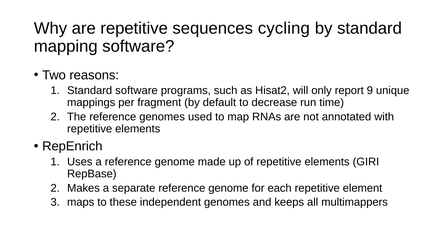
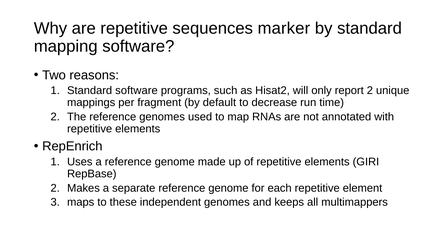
cycling: cycling -> marker (284, 28)
report 9: 9 -> 2 (370, 90)
